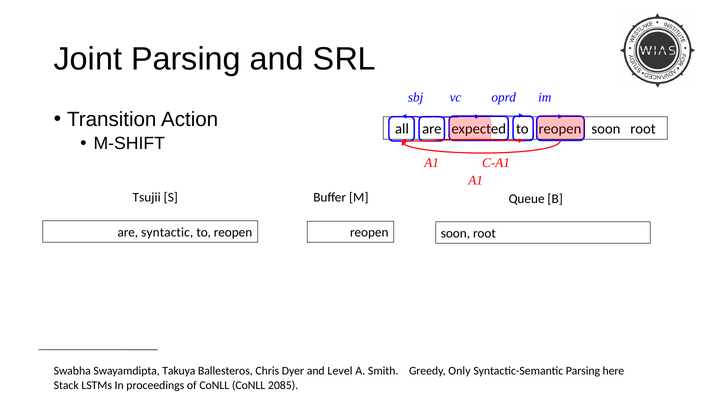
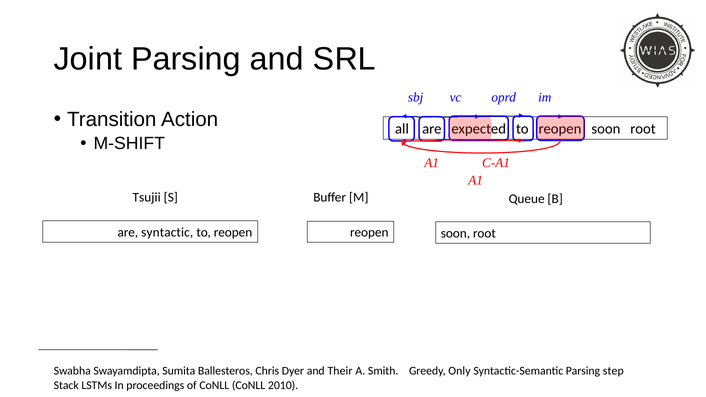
Takuya: Takuya -> Sumita (179, 371)
Level: Level -> Their (340, 371)
here: here -> step (613, 371)
2085: 2085 -> 2010 (283, 385)
